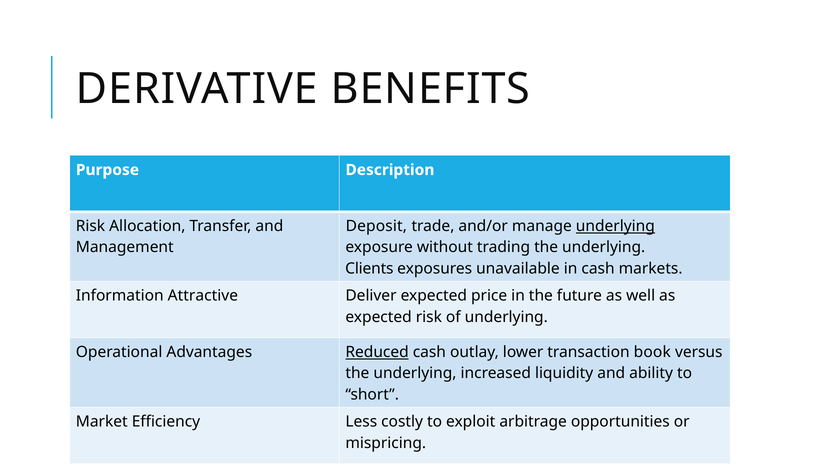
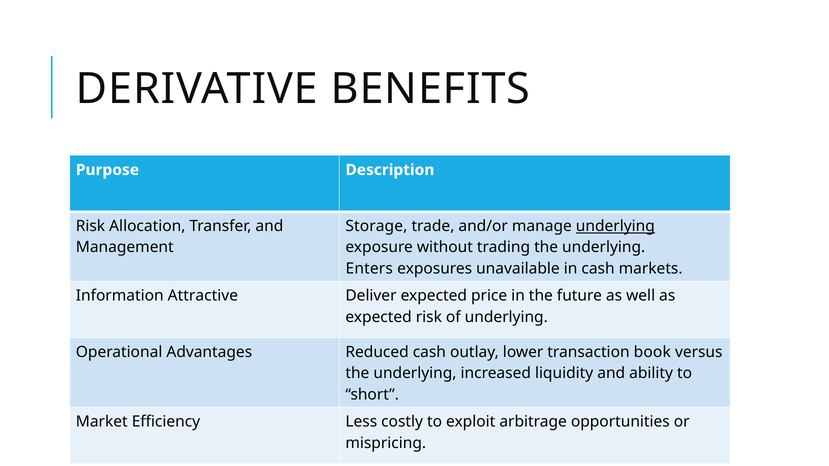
Deposit: Deposit -> Storage (376, 226)
Clients: Clients -> Enters (369, 269)
Reduced underline: present -> none (377, 352)
